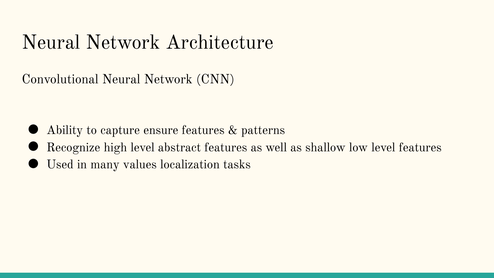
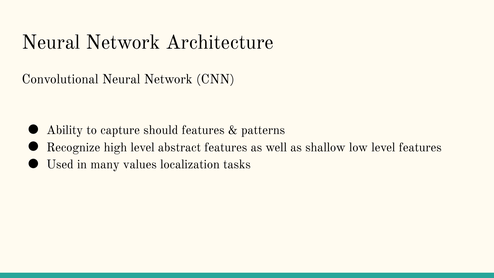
ensure: ensure -> should (161, 130)
